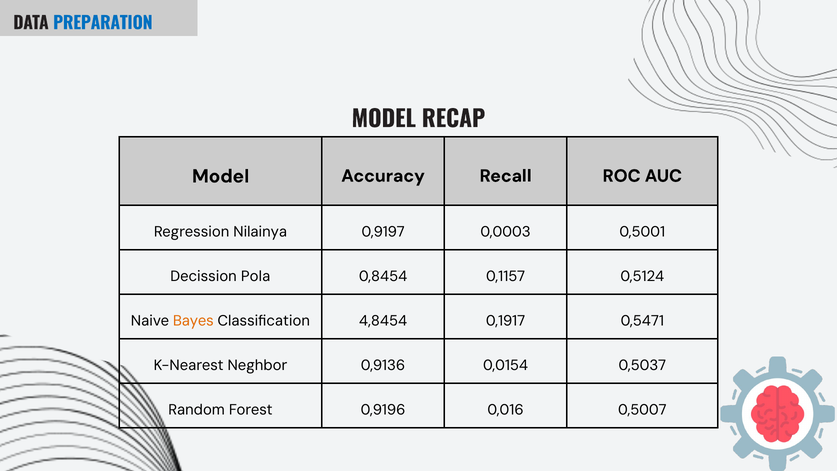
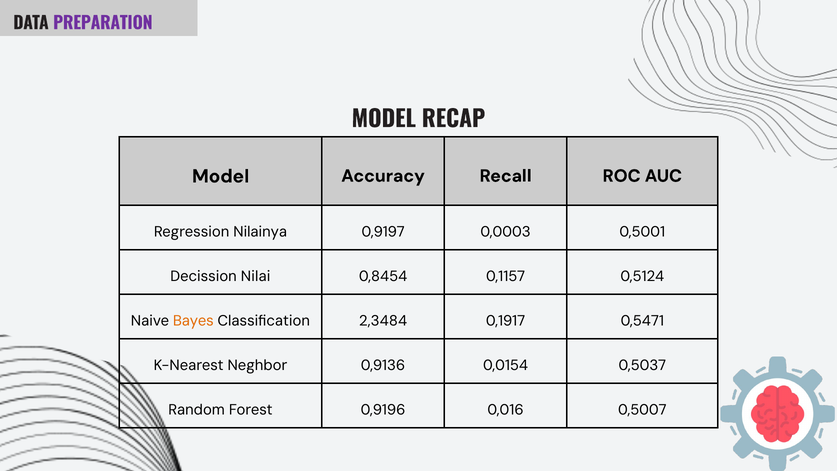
PREPARATION colour: blue -> purple (103, 23)
Pola: Pola -> Nilai (256, 276)
4,8454: 4,8454 -> 2,3484 (383, 321)
